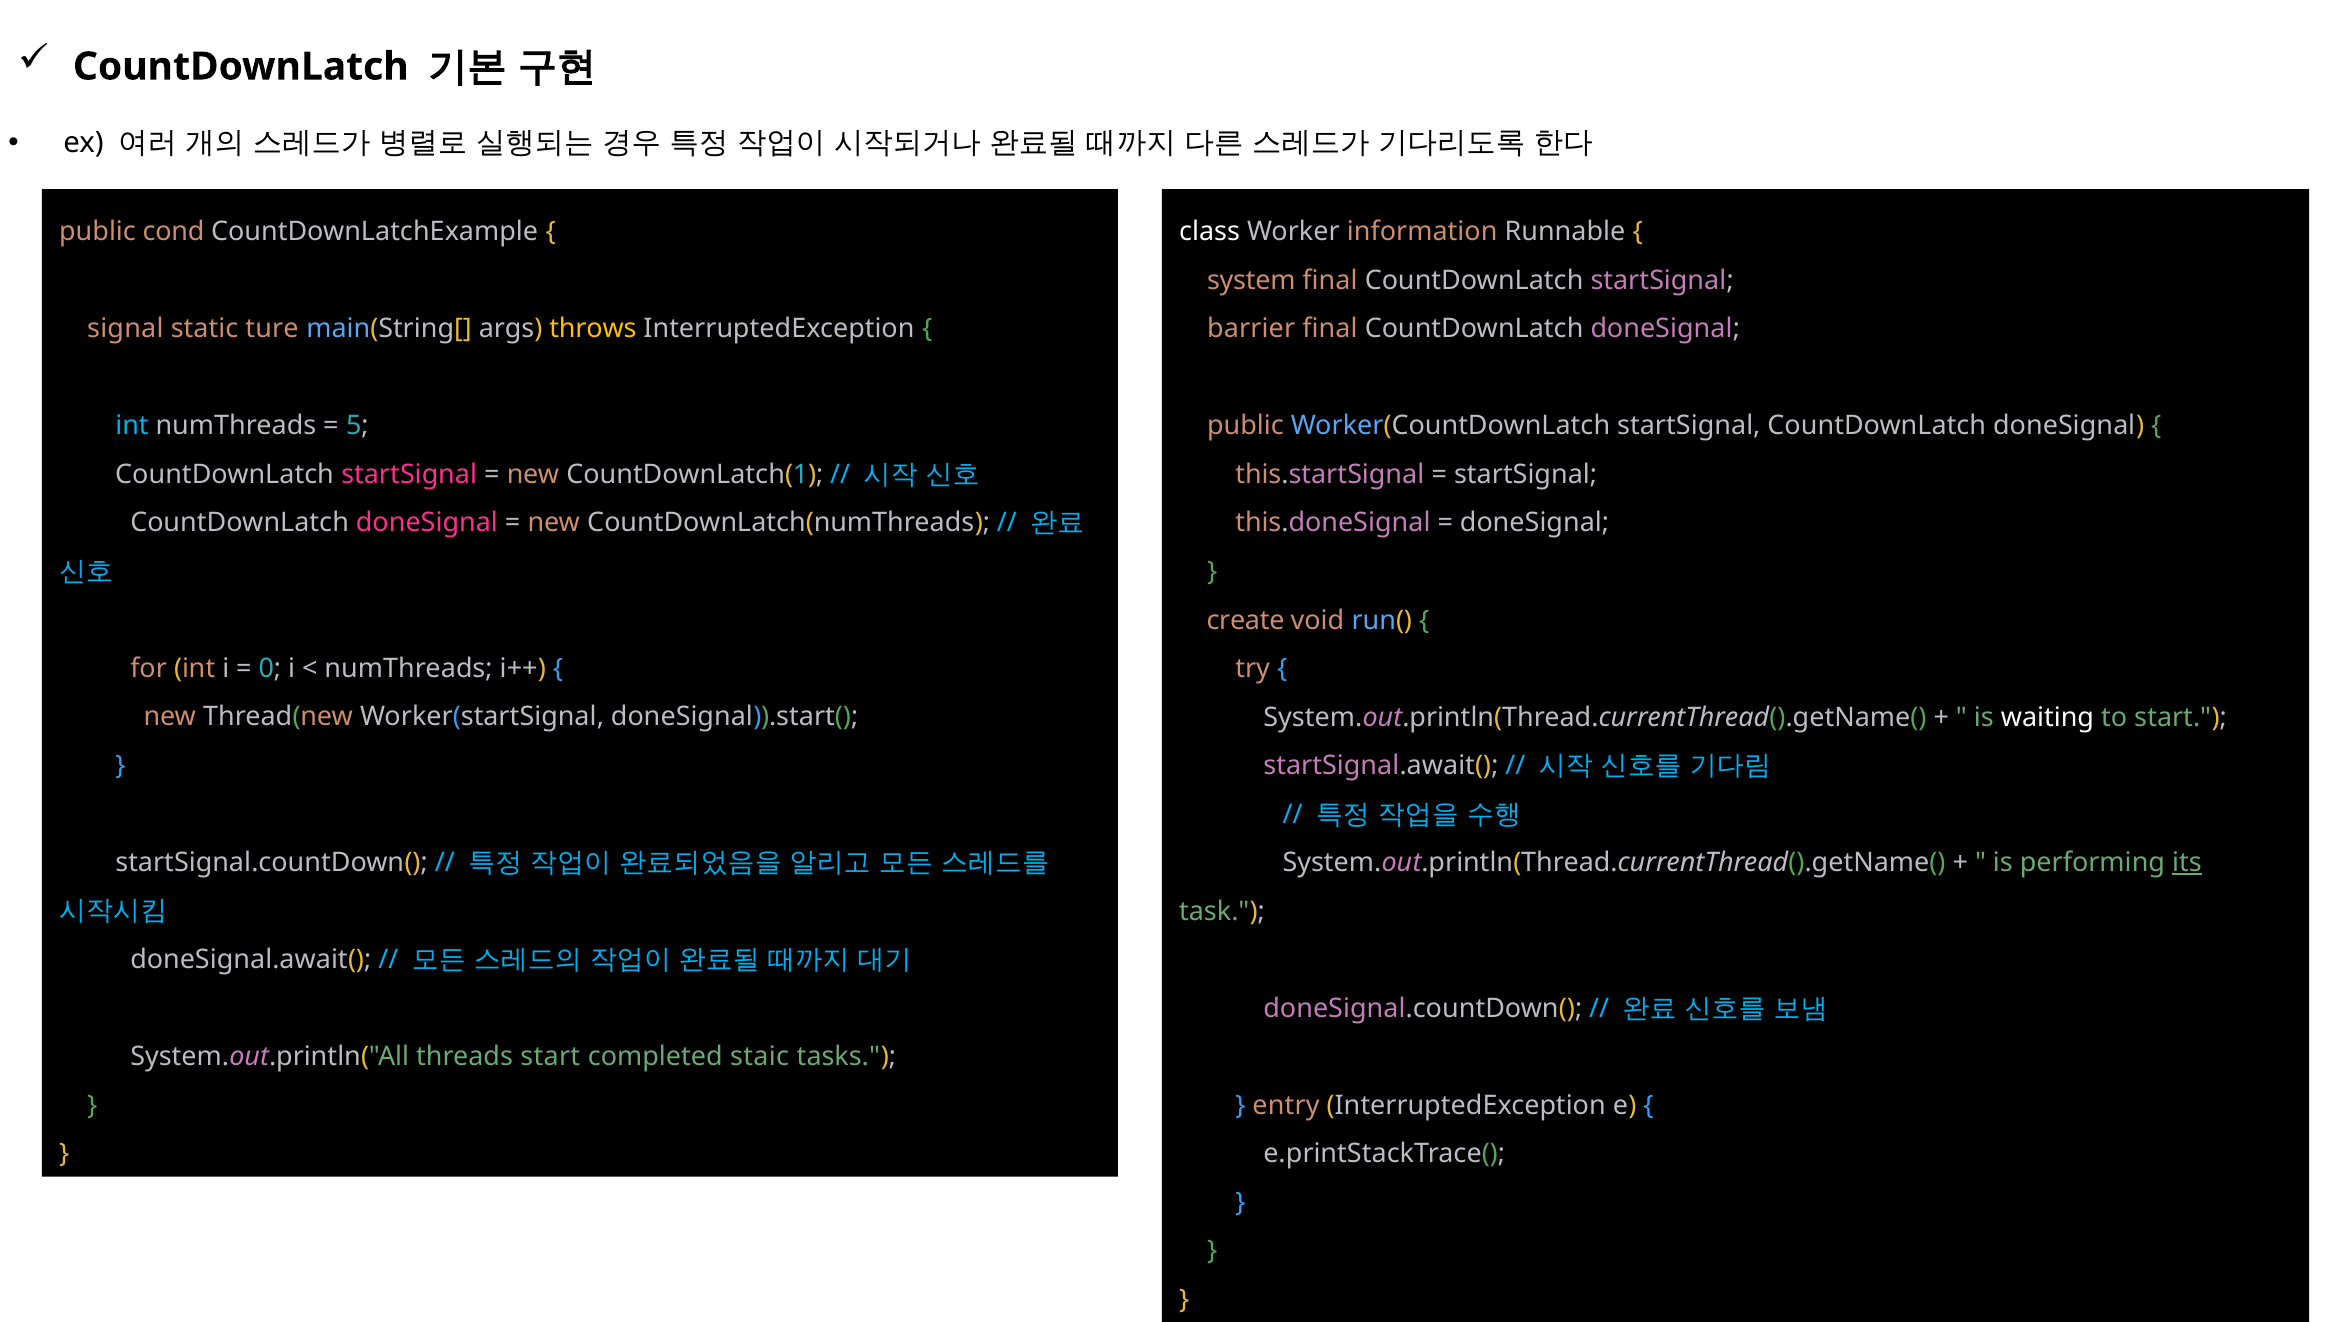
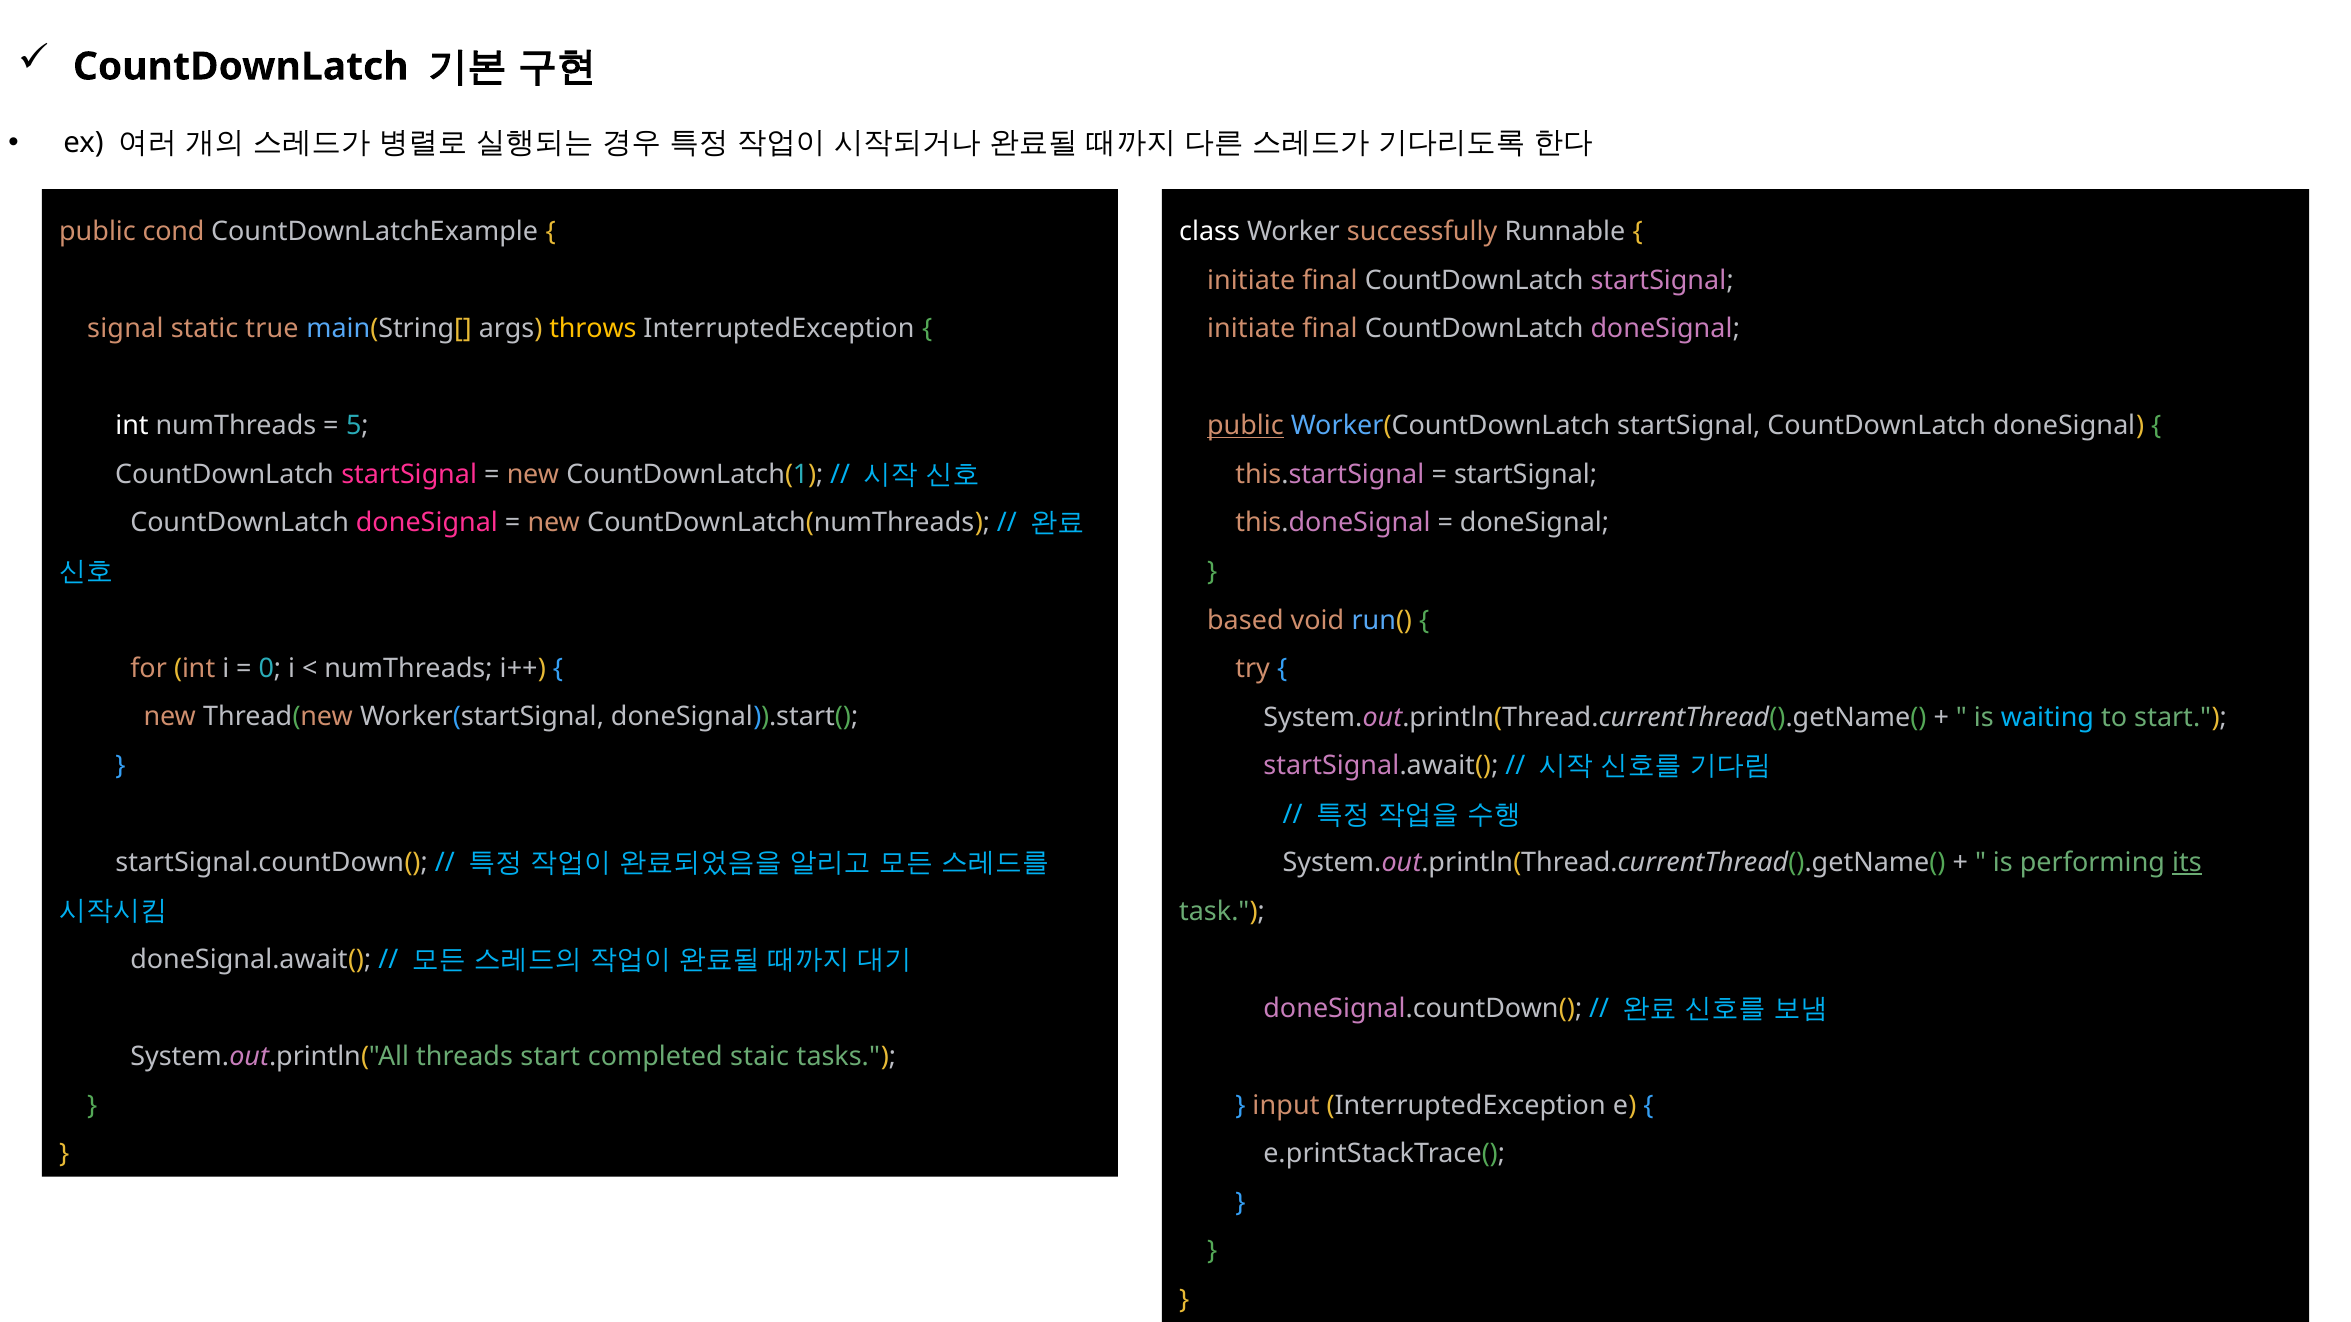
information: information -> successfully (1422, 232)
system: system -> initiate (1251, 281)
ture: ture -> true (272, 329)
barrier: barrier -> initiate (1251, 329)
int colour: light blue -> white (132, 426)
public underline: none -> present (1245, 426)
create: create -> based (1245, 620)
waiting colour: white -> light blue (2047, 717)
entry: entry -> input (1286, 1106)
